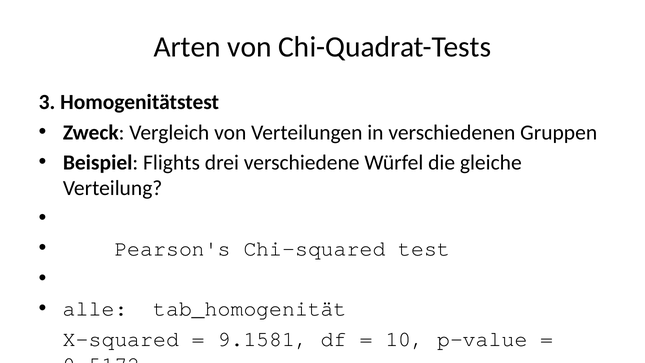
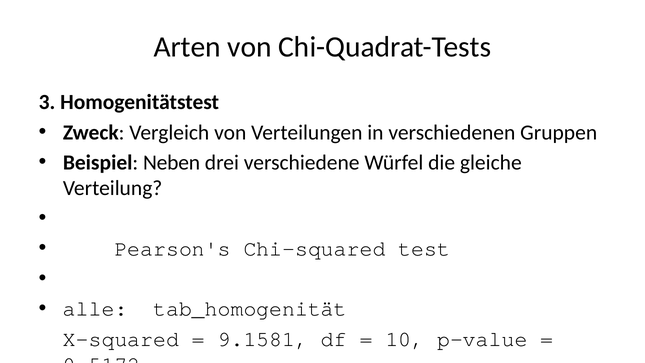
Flights: Flights -> Neben (172, 162)
